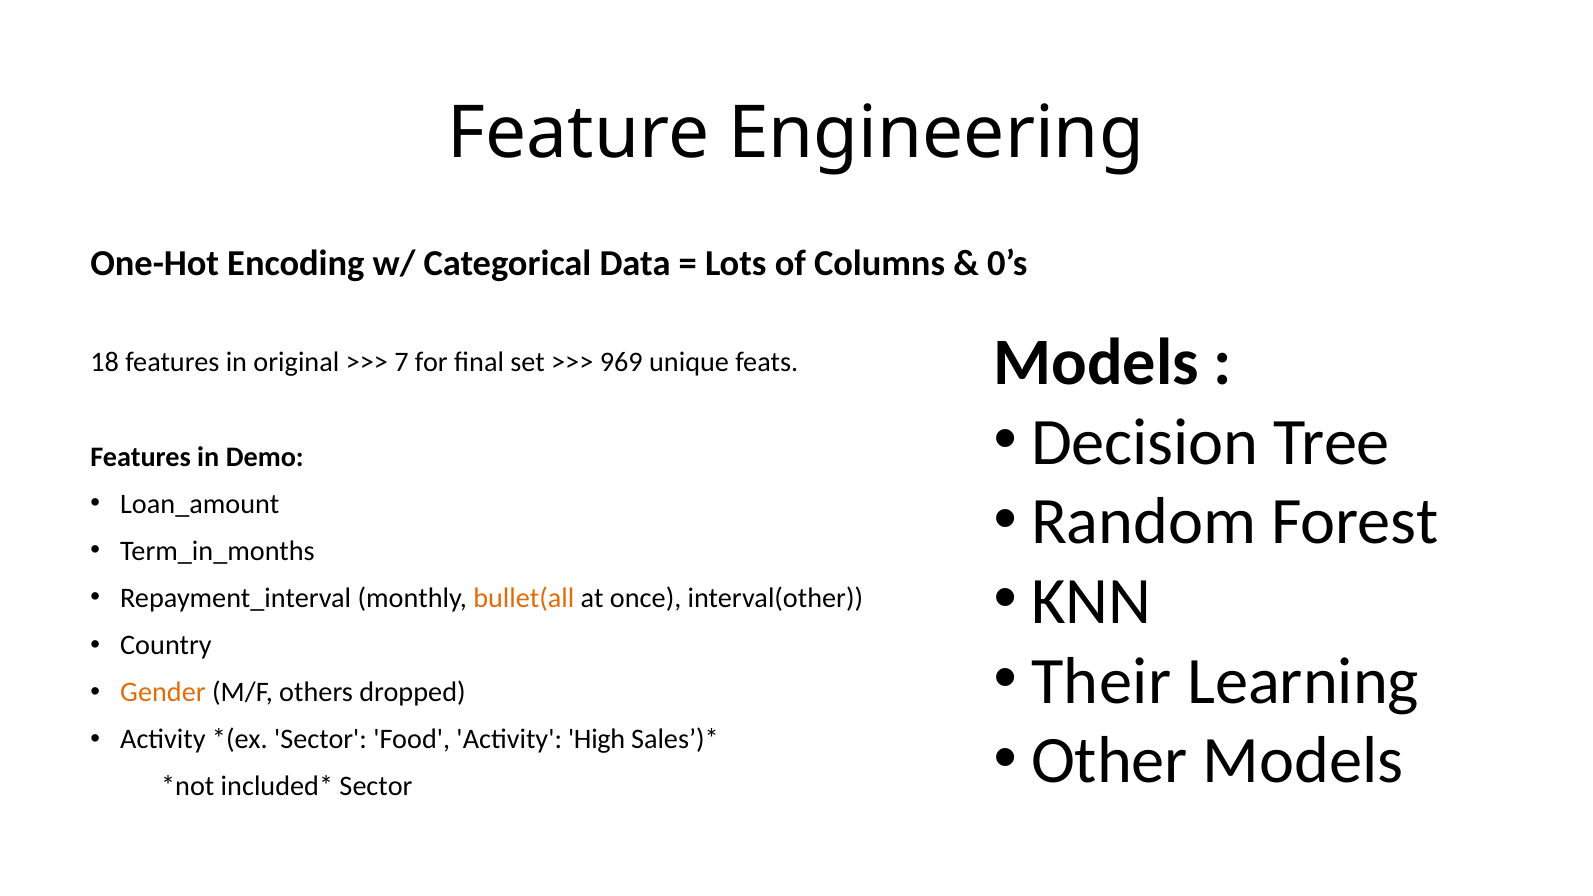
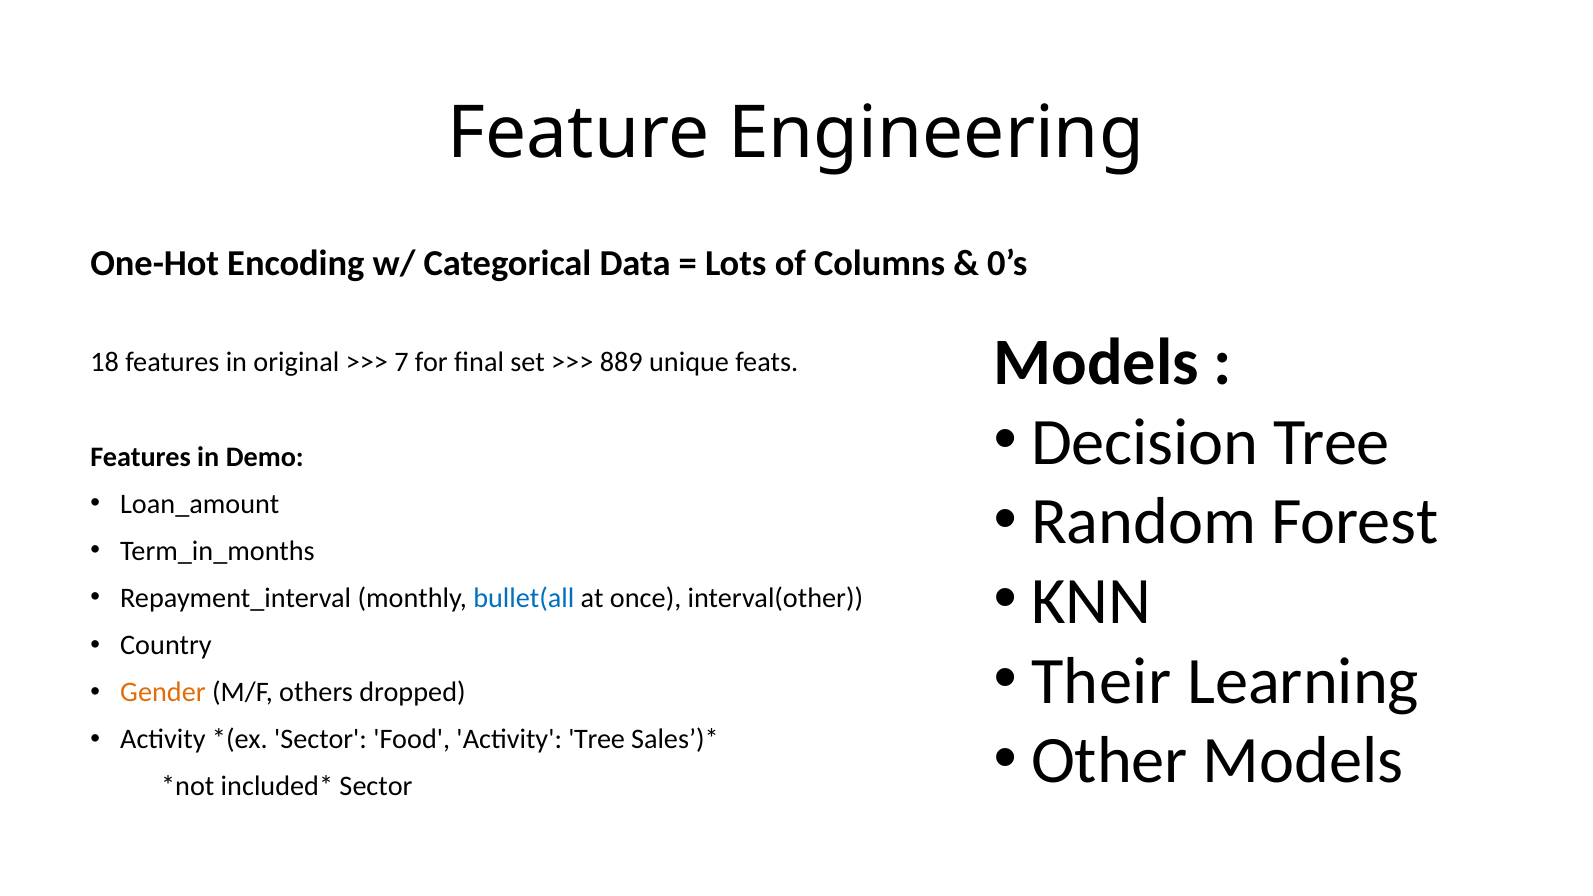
969: 969 -> 889 (621, 363)
bullet(all colour: orange -> blue (524, 598)
Activity High: High -> Tree (597, 739)
